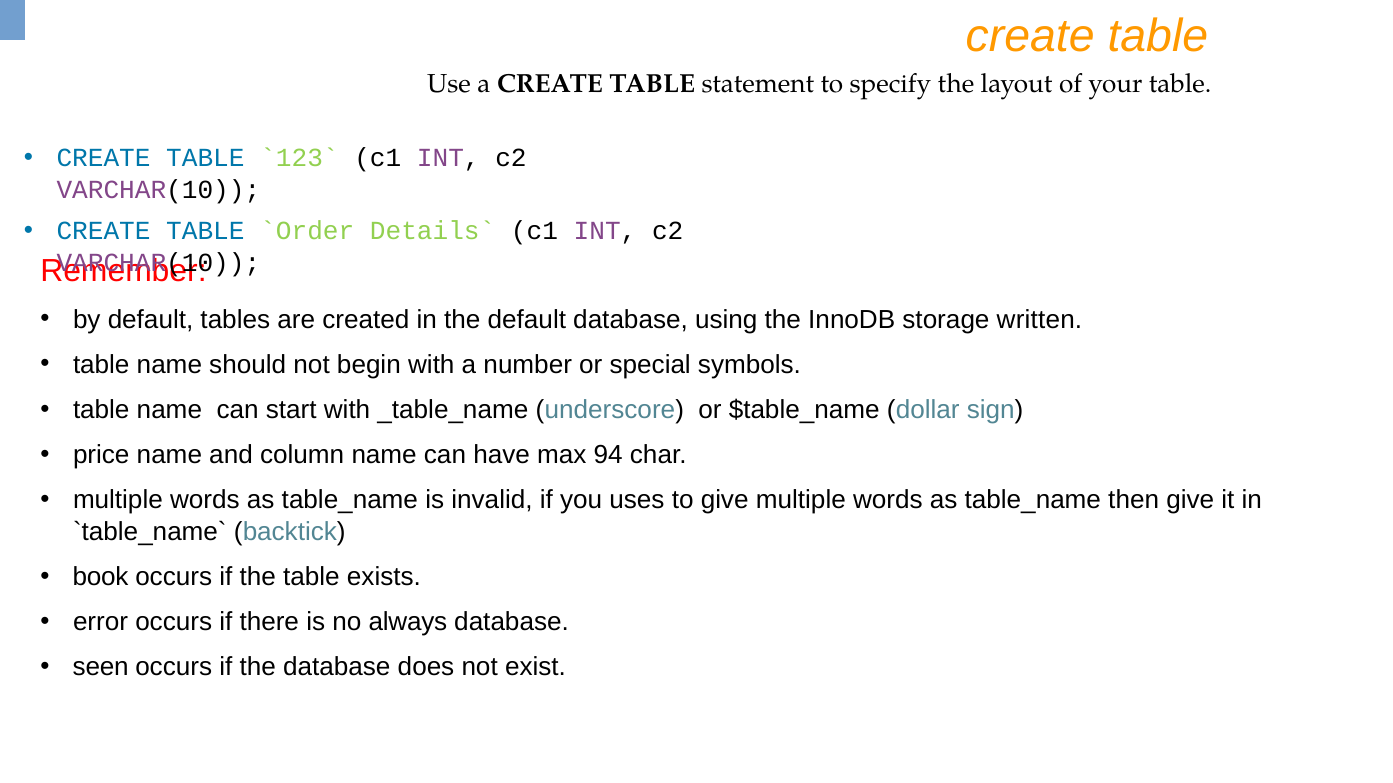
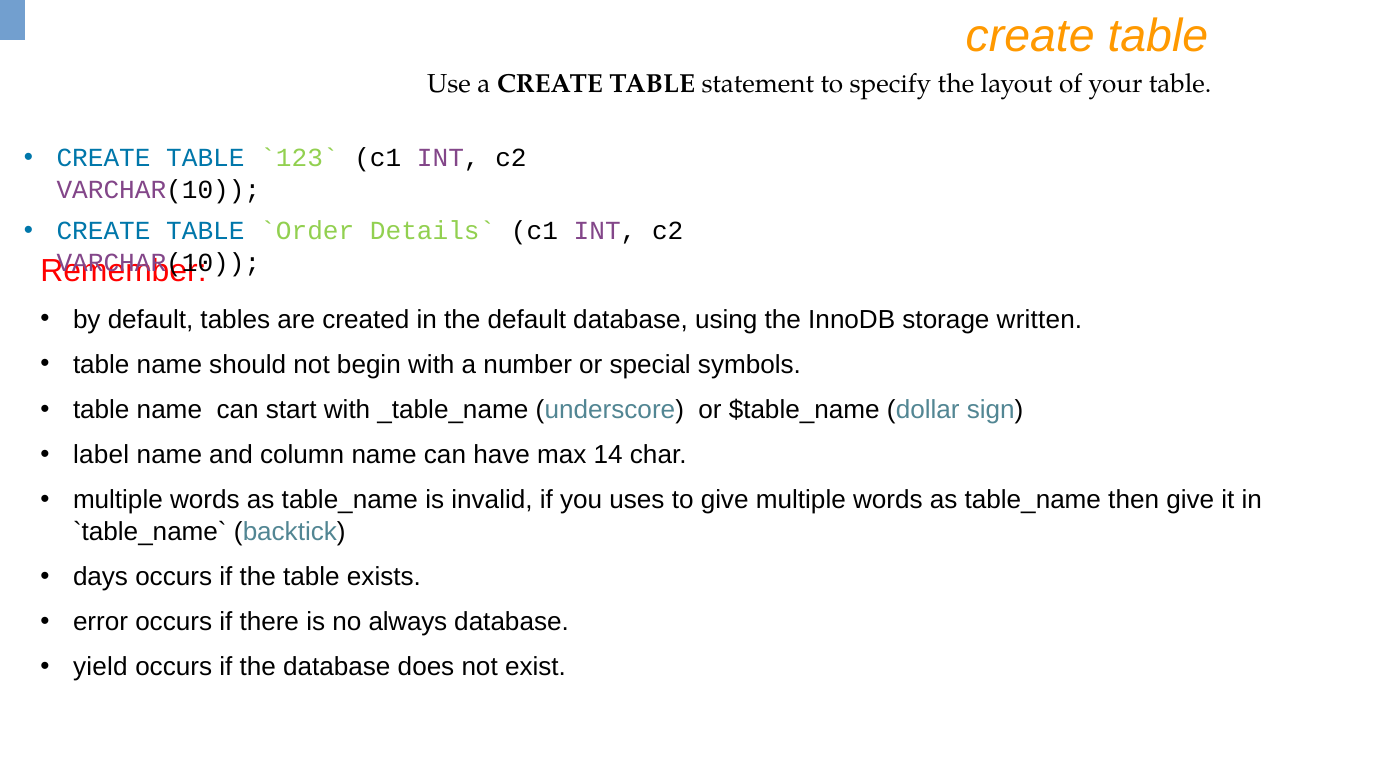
price: price -> label (101, 455)
94: 94 -> 14 (608, 455)
book: book -> days (101, 577)
seen: seen -> yield (100, 668)
